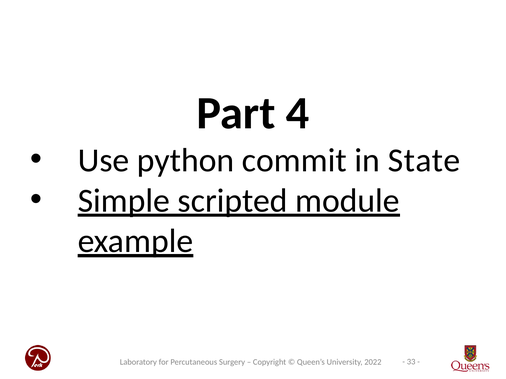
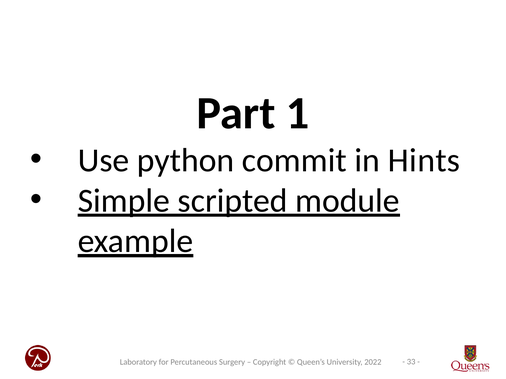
4: 4 -> 1 (298, 113)
State: State -> Hints (424, 160)
